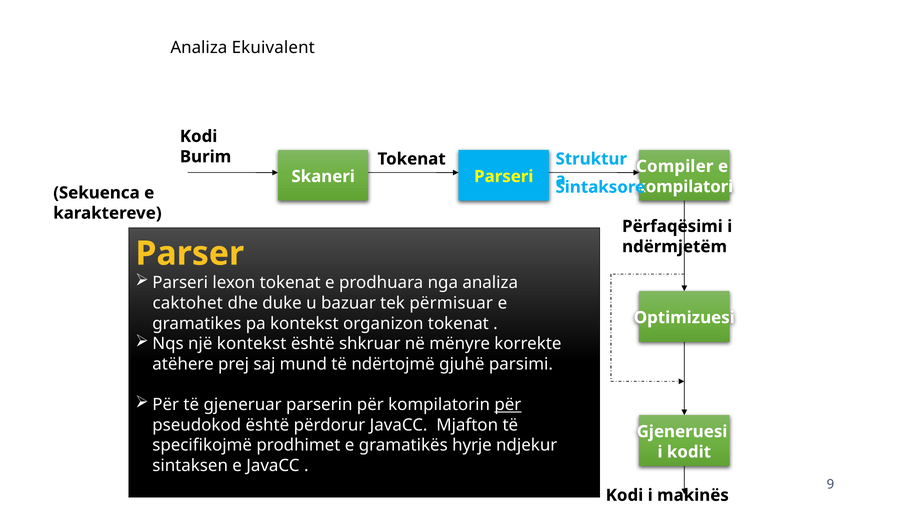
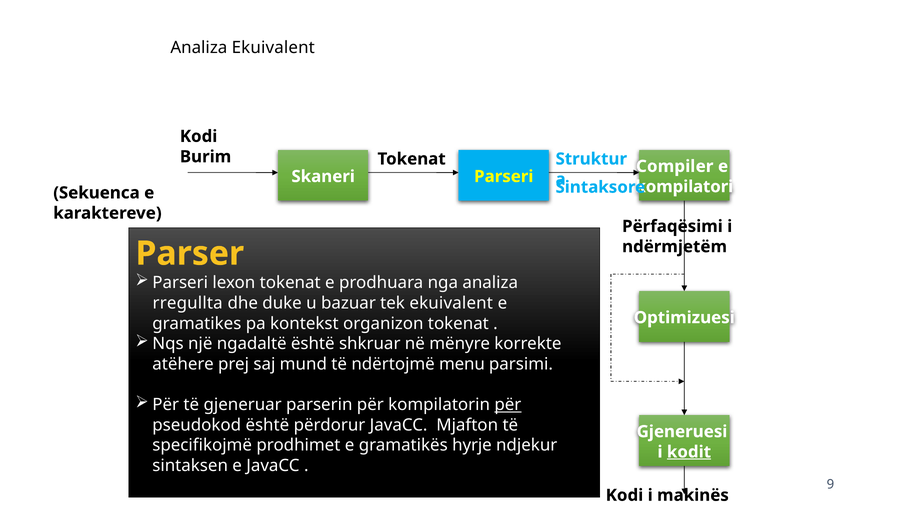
caktohet: caktohet -> rregullta (188, 303)
tek përmisuar: përmisuar -> ekuivalent (451, 303)
një kontekst: kontekst -> ngadaltë (252, 344)
gjuhë: gjuhë -> menu (462, 364)
kodit underline: none -> present (689, 452)
